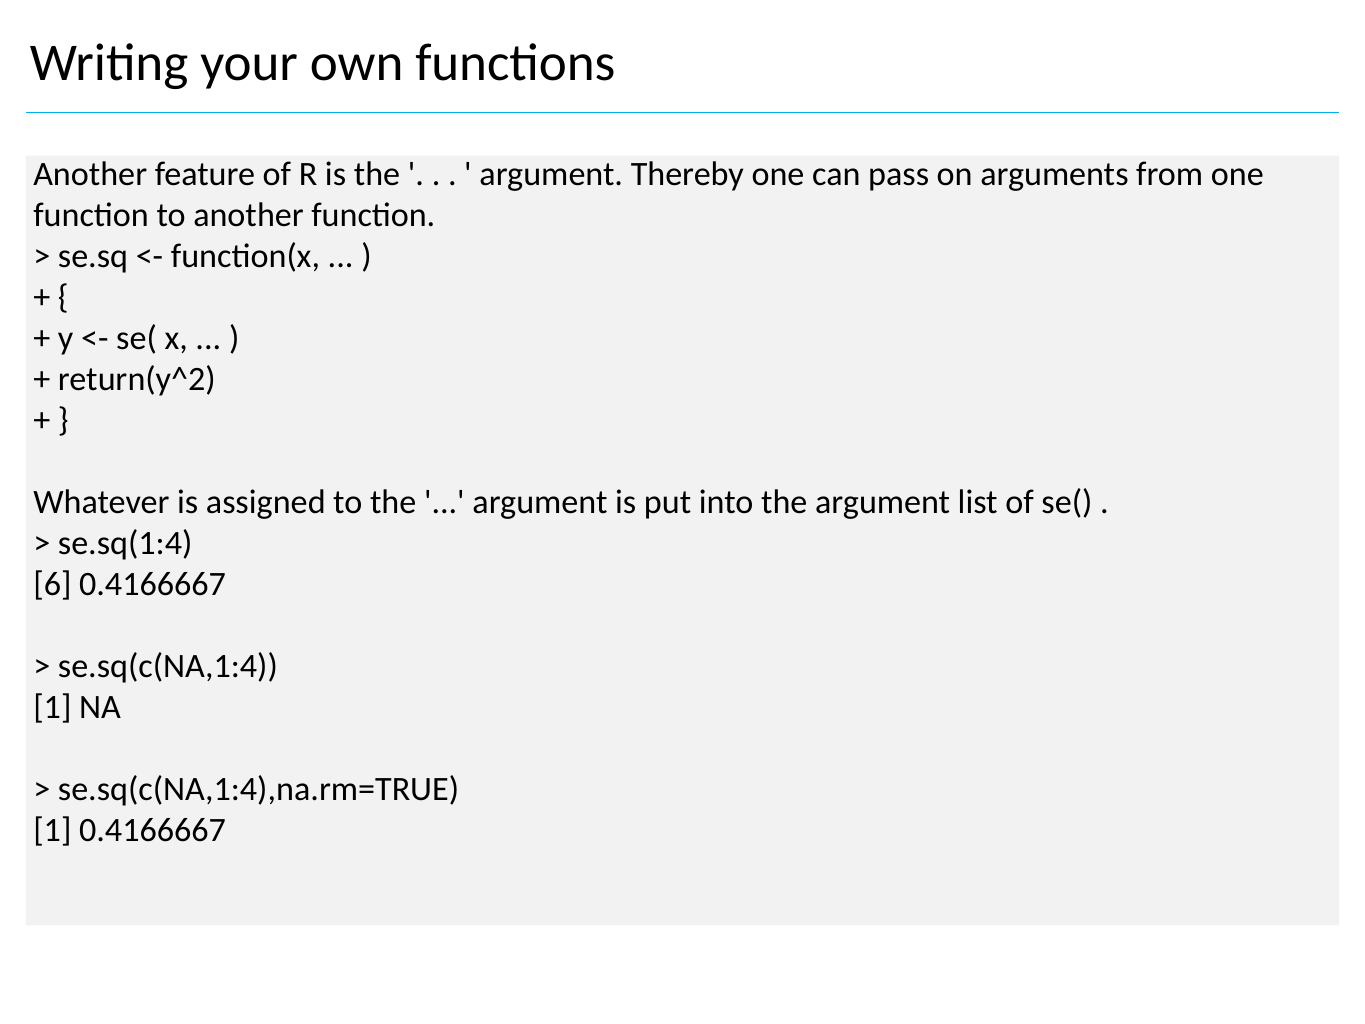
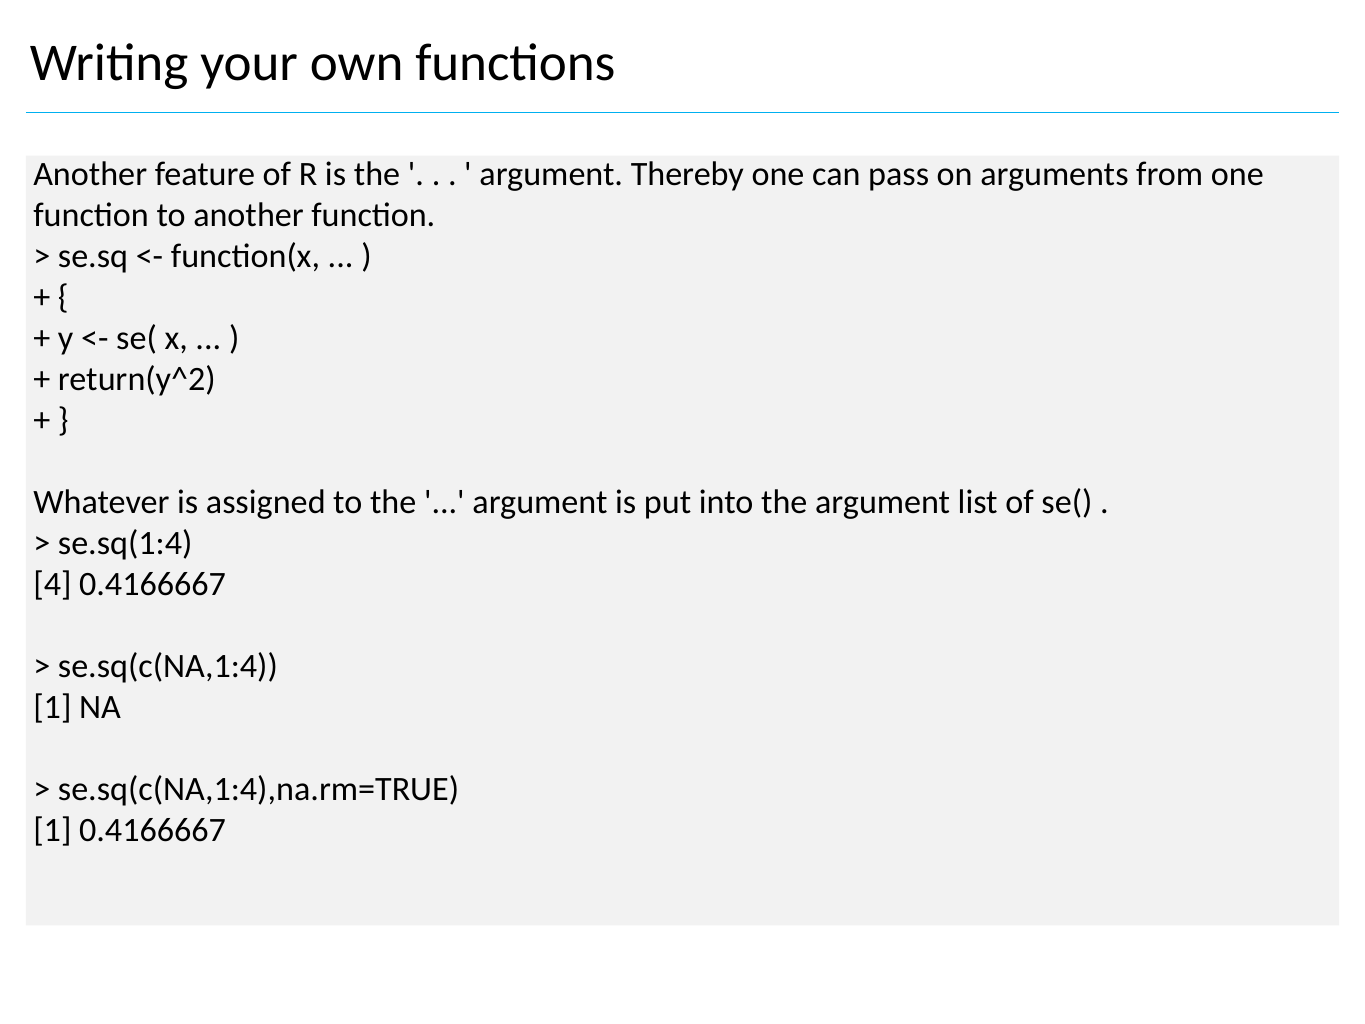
6: 6 -> 4 (53, 584)
